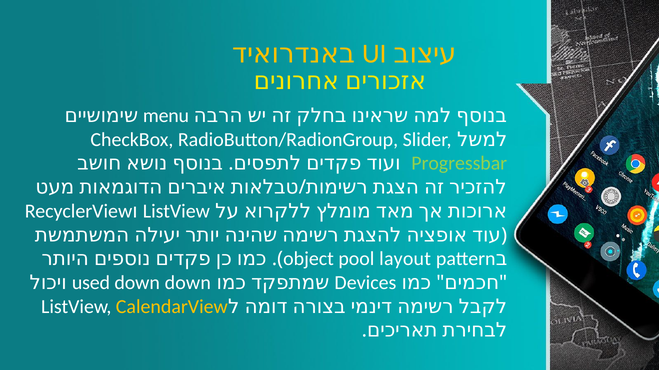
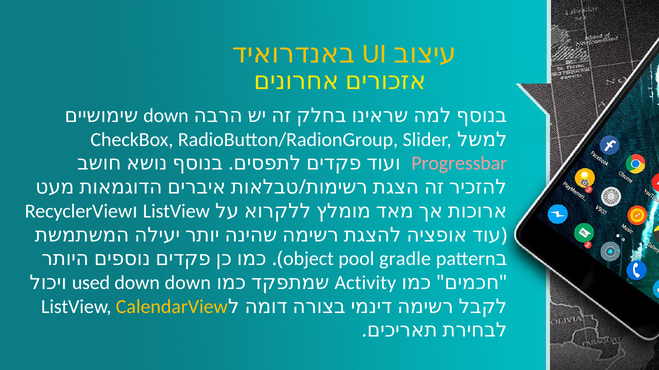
menu: menu -> down (166, 116)
Progressbar colour: light green -> pink (459, 164)
layout: layout -> gradle (405, 259)
Devices: Devices -> Activity (365, 283)
